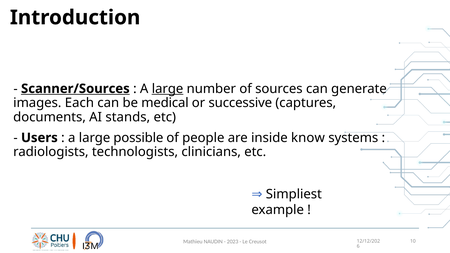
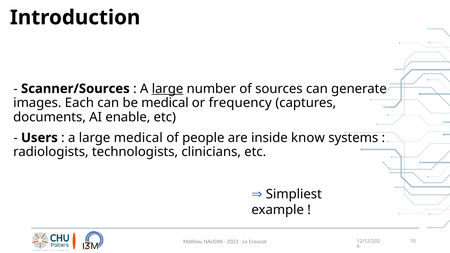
Scanner/Sources underline: present -> none (75, 89)
successive: successive -> frequency (240, 103)
stands: stands -> enable (128, 117)
large possible: possible -> medical (138, 138)
